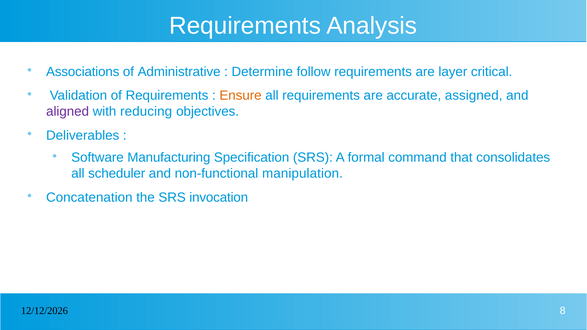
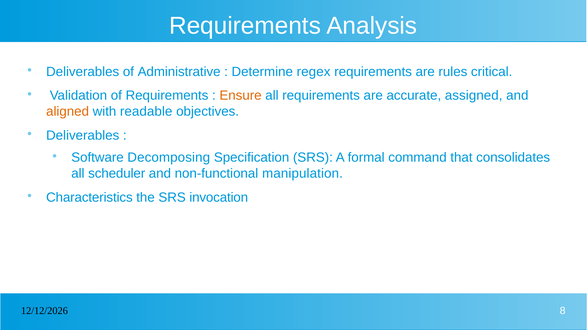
Associations: Associations -> Deliverables (83, 72)
follow: follow -> regex (314, 72)
layer: layer -> rules (453, 72)
aligned colour: purple -> orange (68, 112)
reducing: reducing -> readable (146, 112)
Manufacturing: Manufacturing -> Decomposing (169, 158)
Concatenation: Concatenation -> Characteristics (89, 197)
